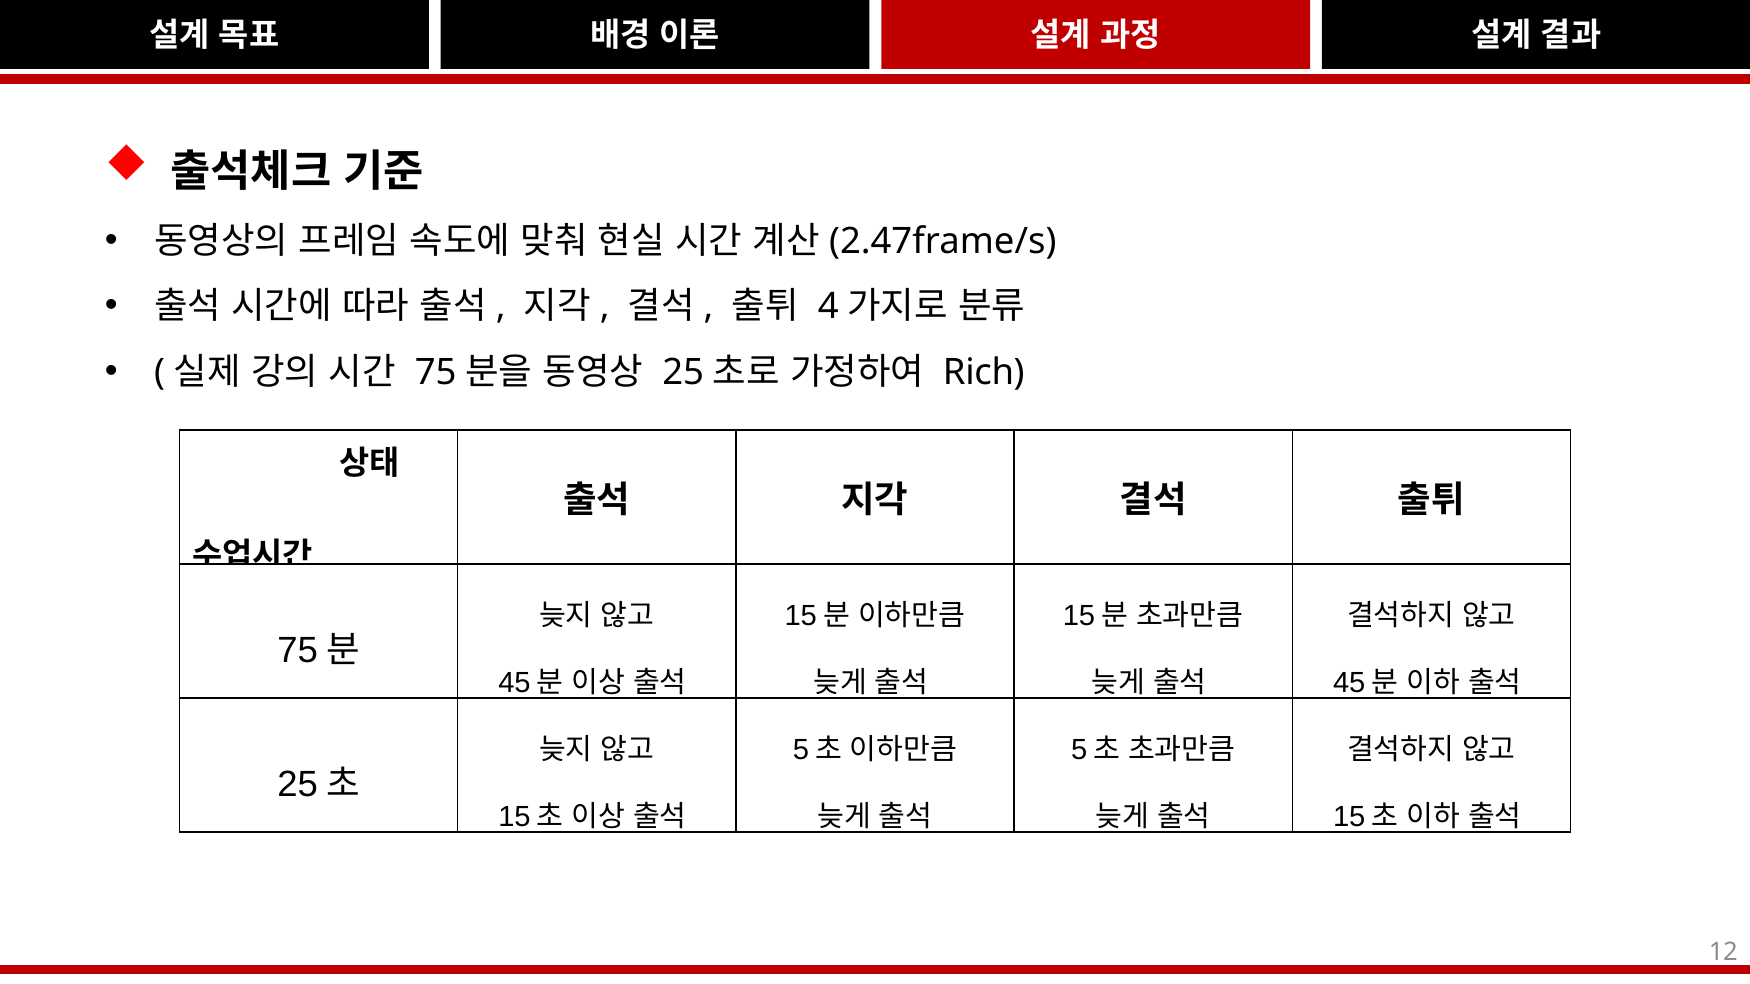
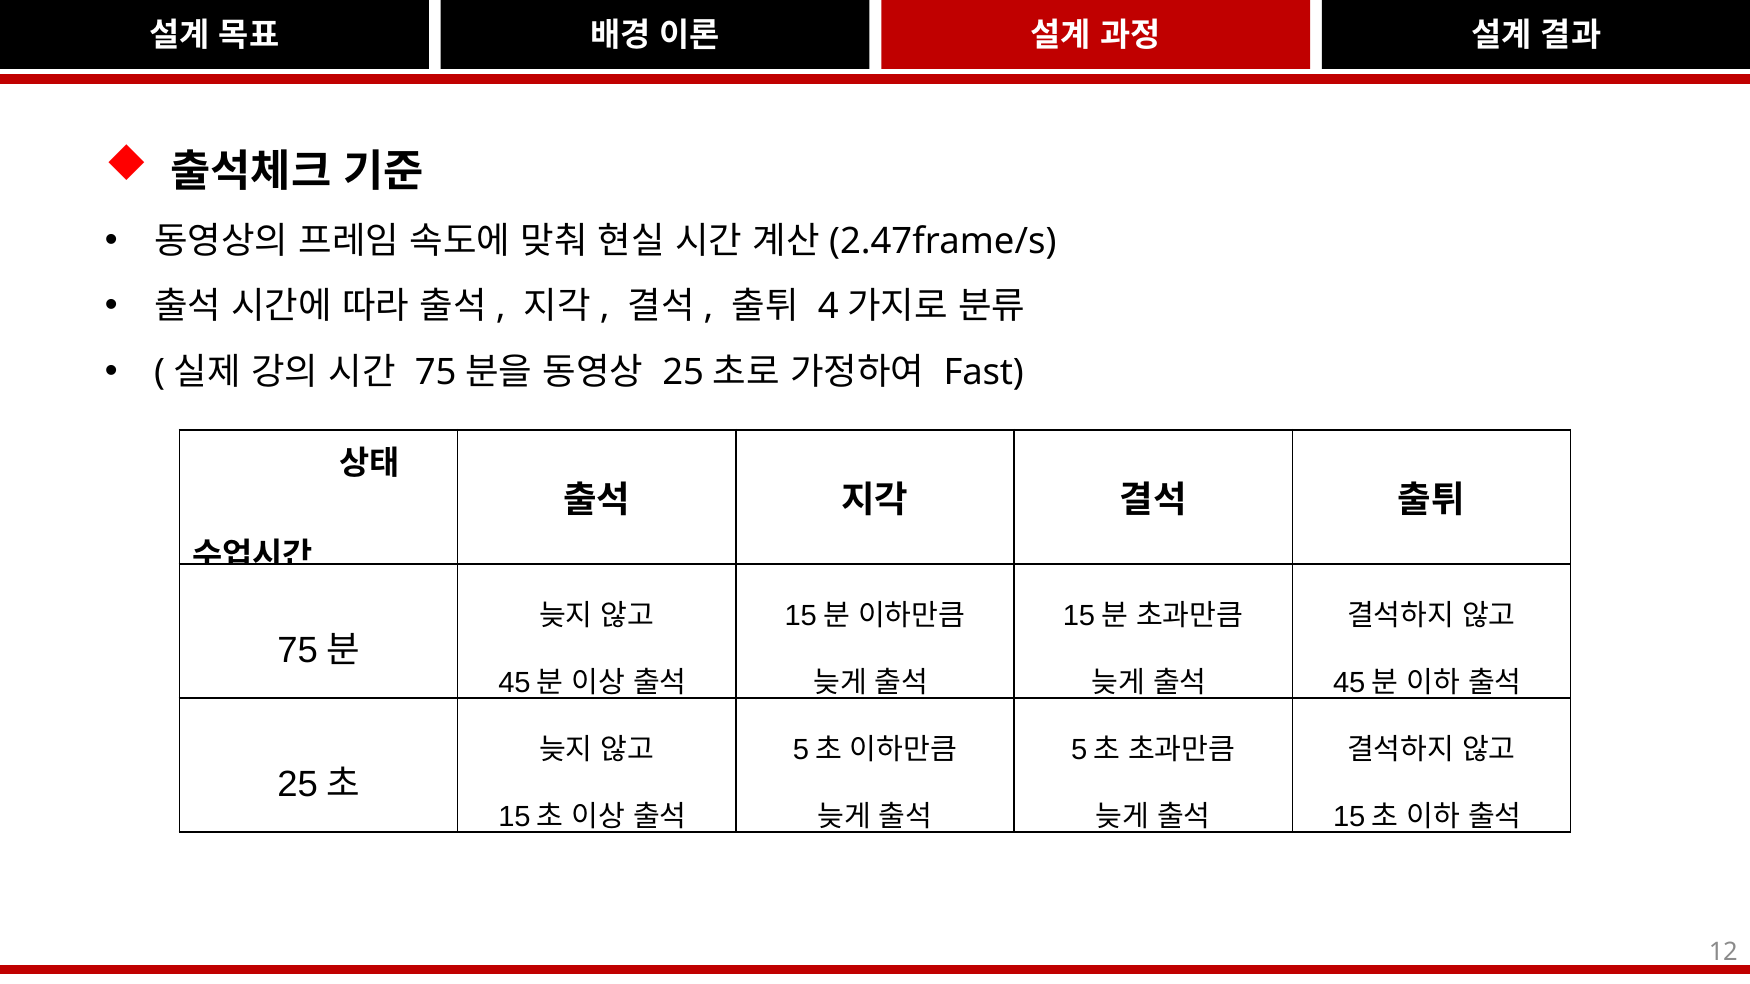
Rich: Rich -> Fast (984, 372)
